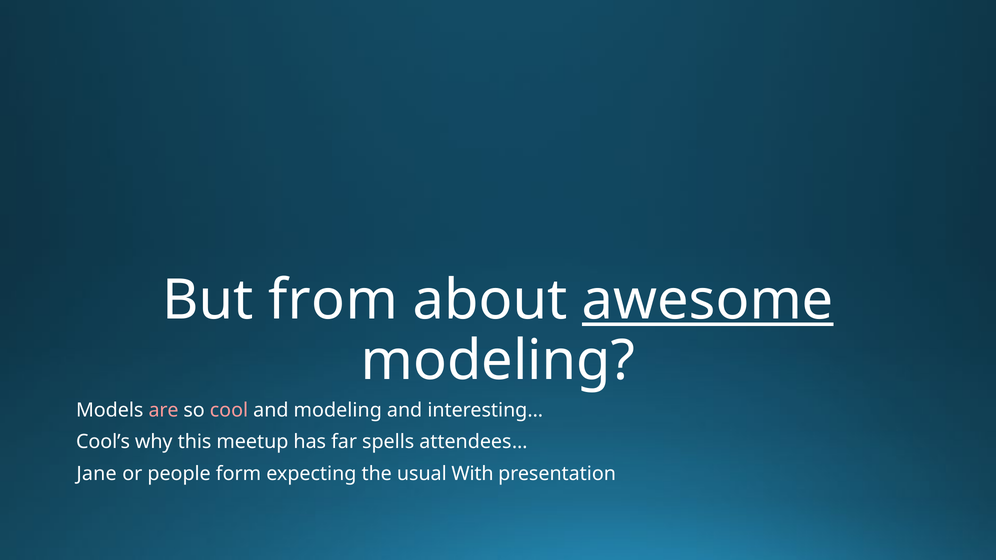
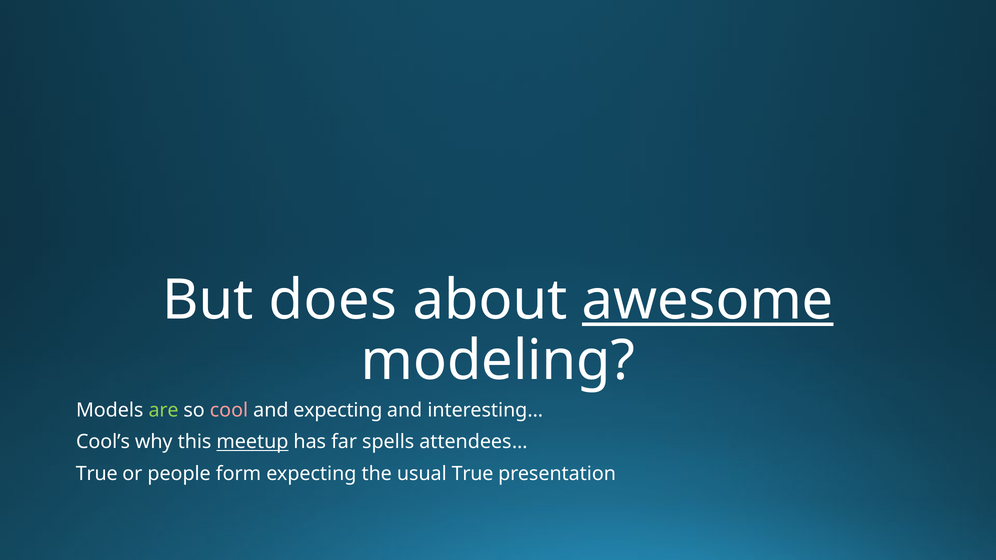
from: from -> does (333, 300)
are colour: pink -> light green (164, 411)
and modeling: modeling -> expecting (338, 411)
meetup underline: none -> present (252, 442)
Jane: Jane -> True (97, 474)
usual With: With -> True (473, 474)
